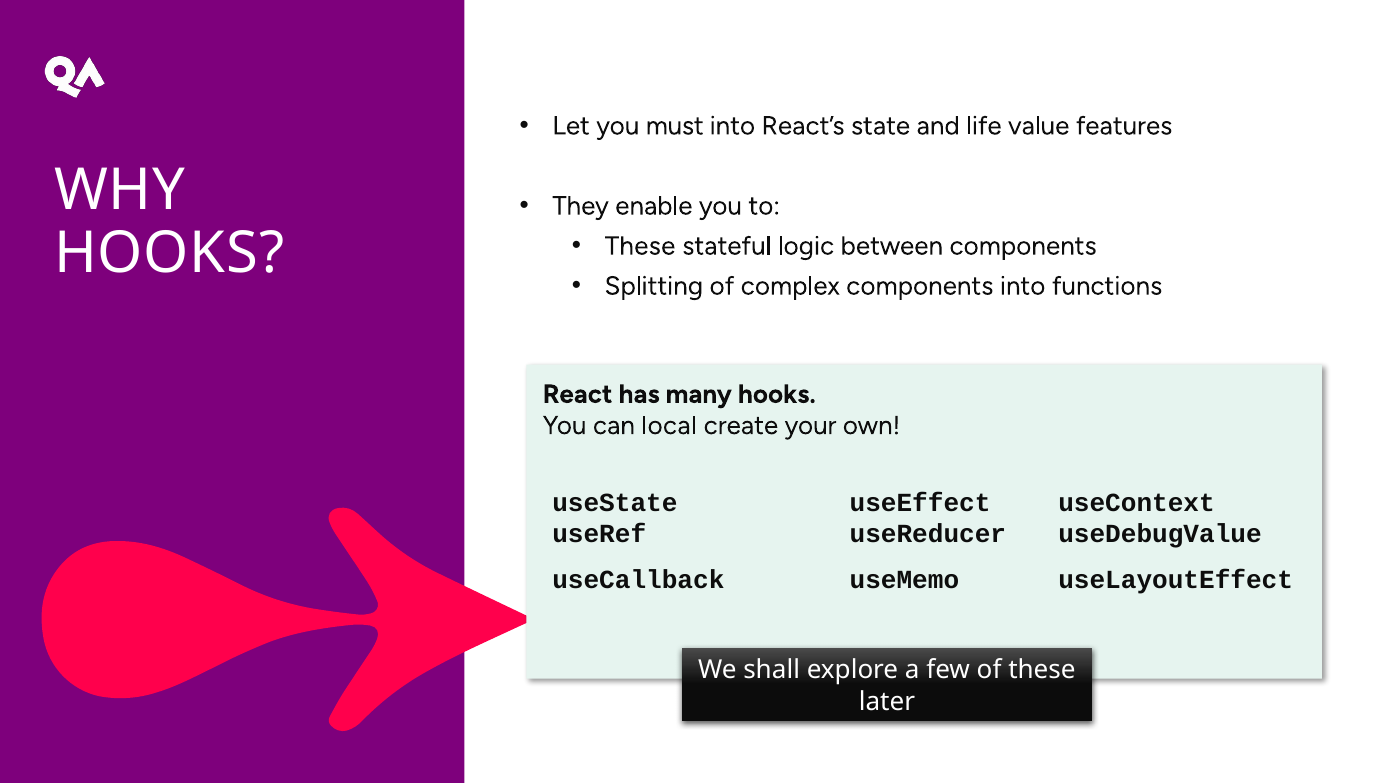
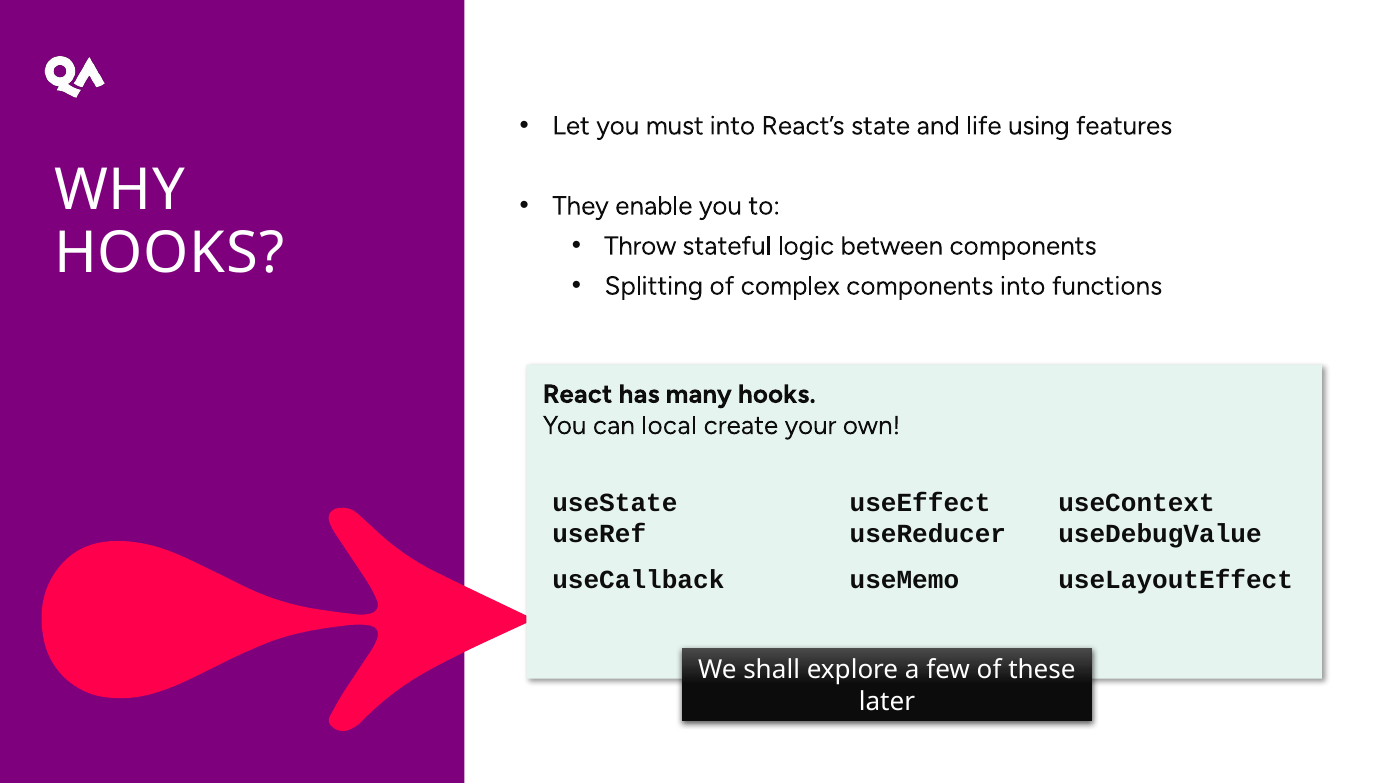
value: value -> using (1039, 126)
These: These -> Throw (640, 246)
